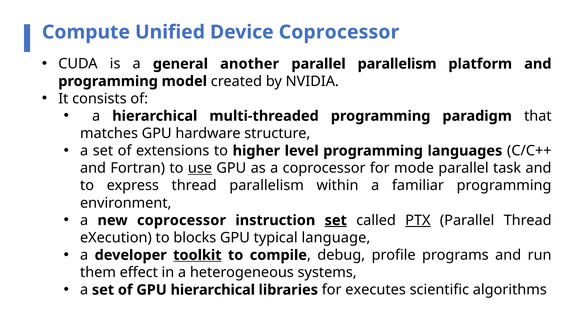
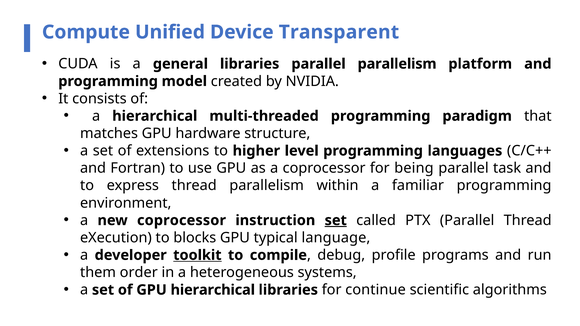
Device Coprocessor: Coprocessor -> Transparent (339, 32)
general another: another -> libraries (250, 64)
use underline: present -> none (200, 168)
mode: mode -> being (414, 168)
PTX underline: present -> none (418, 220)
effect: effect -> order (139, 273)
executes: executes -> continue (376, 290)
